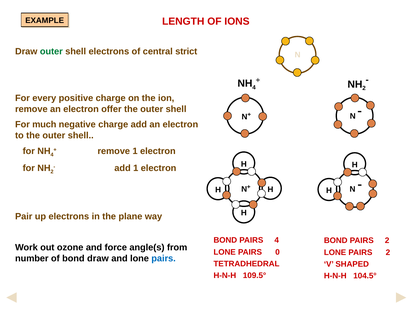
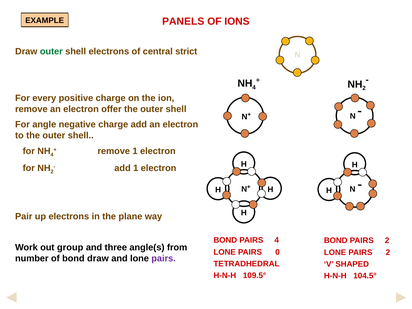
LENGTH: LENGTH -> PANELS (183, 21)
much: much -> angle (44, 125)
ozone: ozone -> group (70, 247)
force: force -> three (116, 247)
pairs colour: blue -> purple (164, 258)
